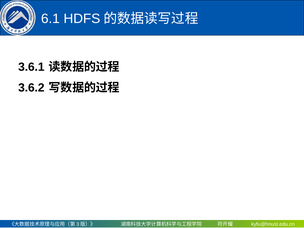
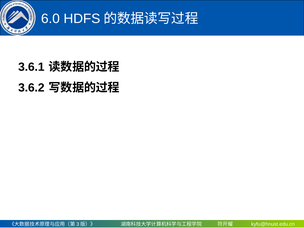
6.1: 6.1 -> 6.0 (50, 19)
